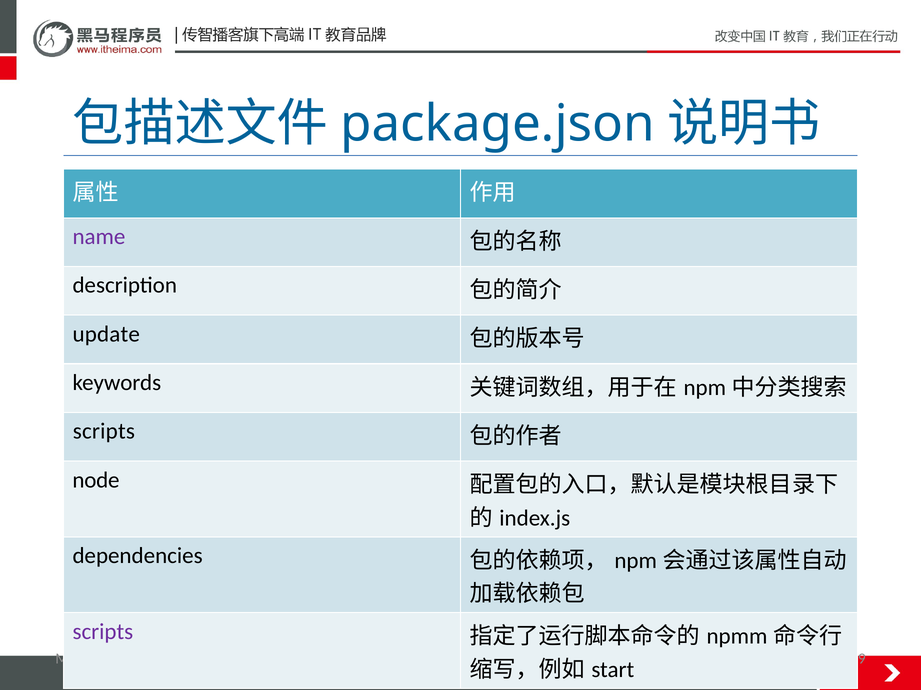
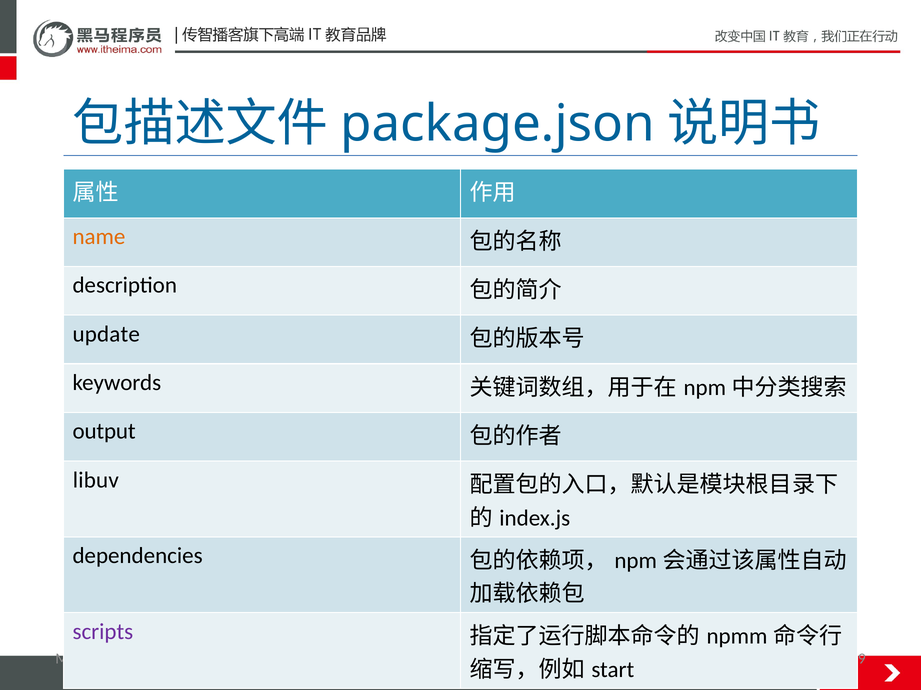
name colour: purple -> orange (99, 237)
scripts: scripts -> output (104, 432)
node: node -> libuv (96, 480)
